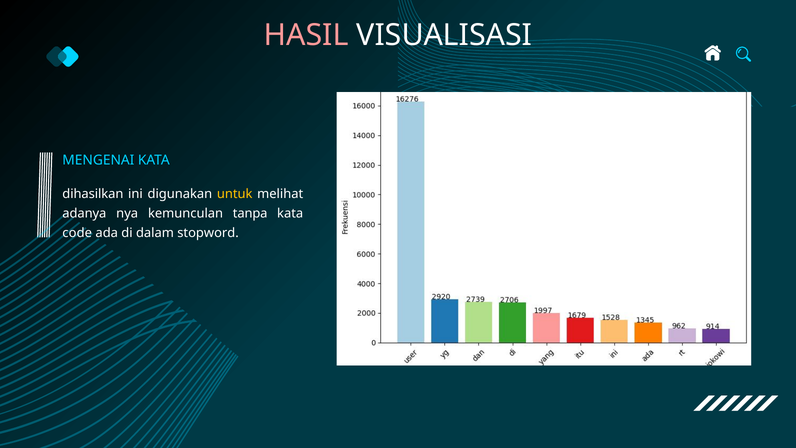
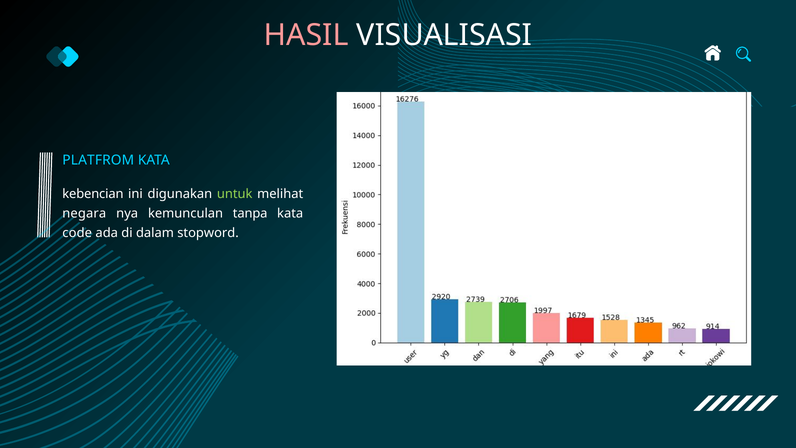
MENGENAI: MENGENAI -> PLATFROM (98, 160)
dihasilkan: dihasilkan -> kebencian (93, 194)
untuk colour: yellow -> light green (235, 194)
adanya: adanya -> negara (84, 213)
